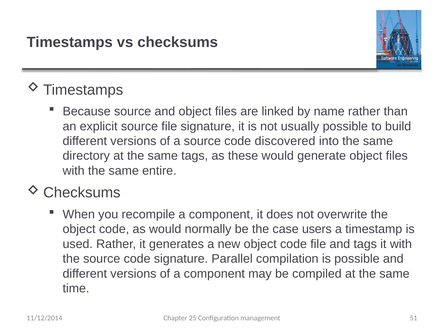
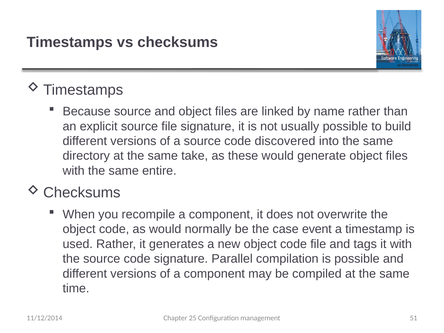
same tags: tags -> take (195, 156)
users: users -> event (317, 229)
